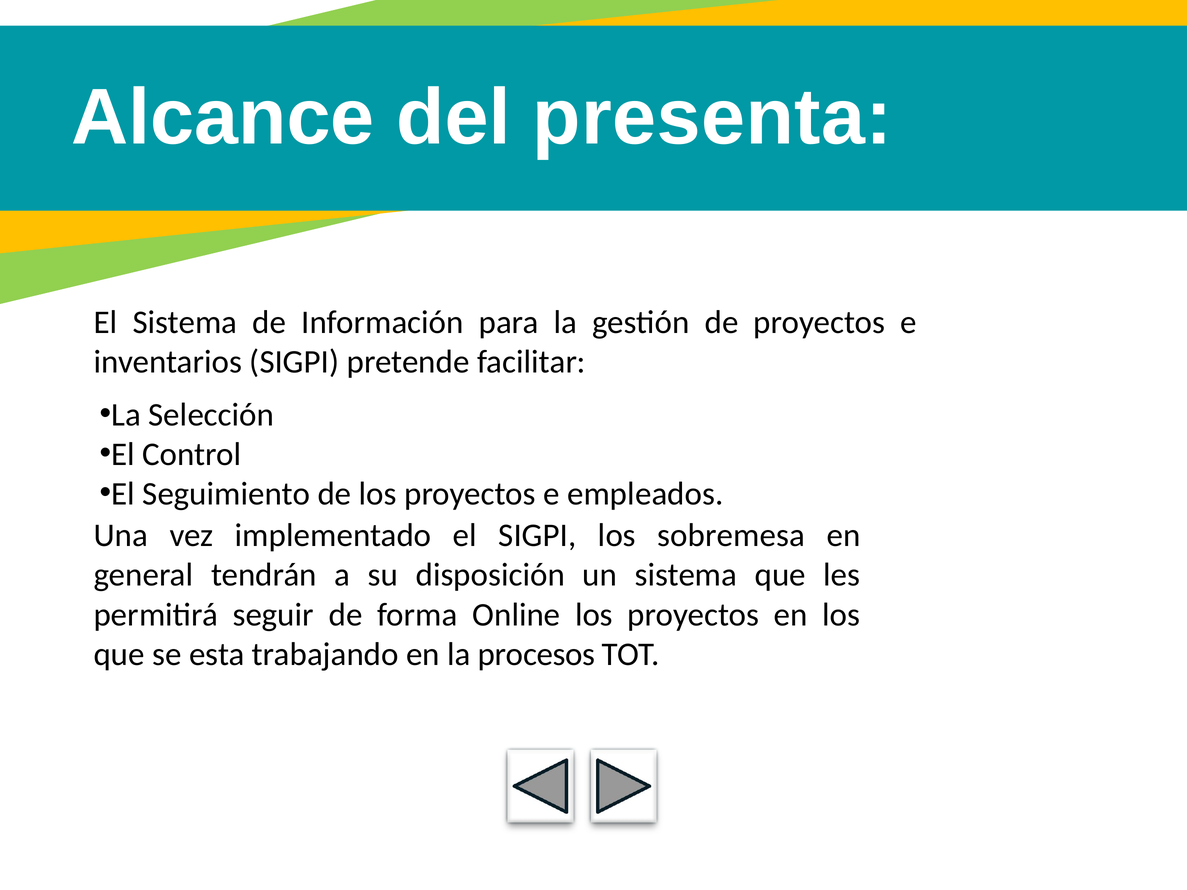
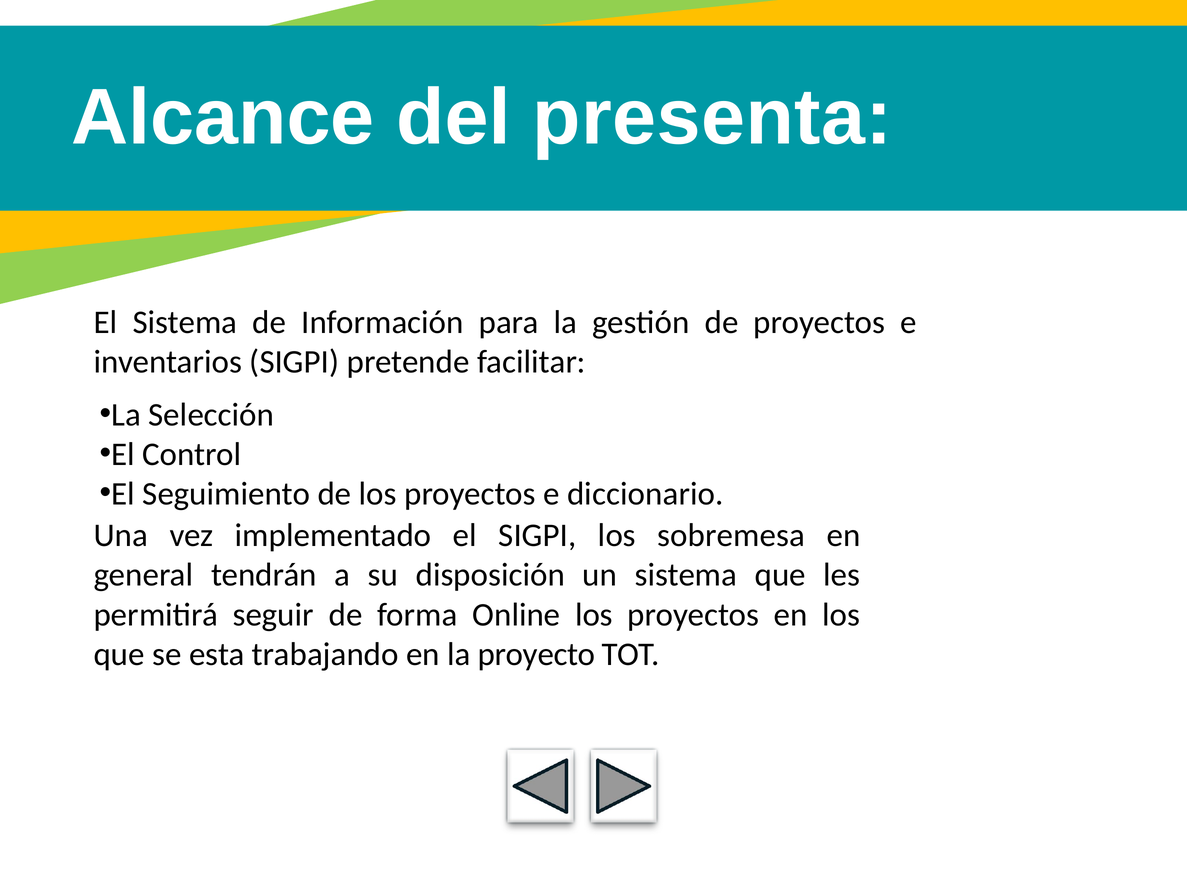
empleados: empleados -> diccionario (645, 494)
procesos: procesos -> proyecto (537, 654)
